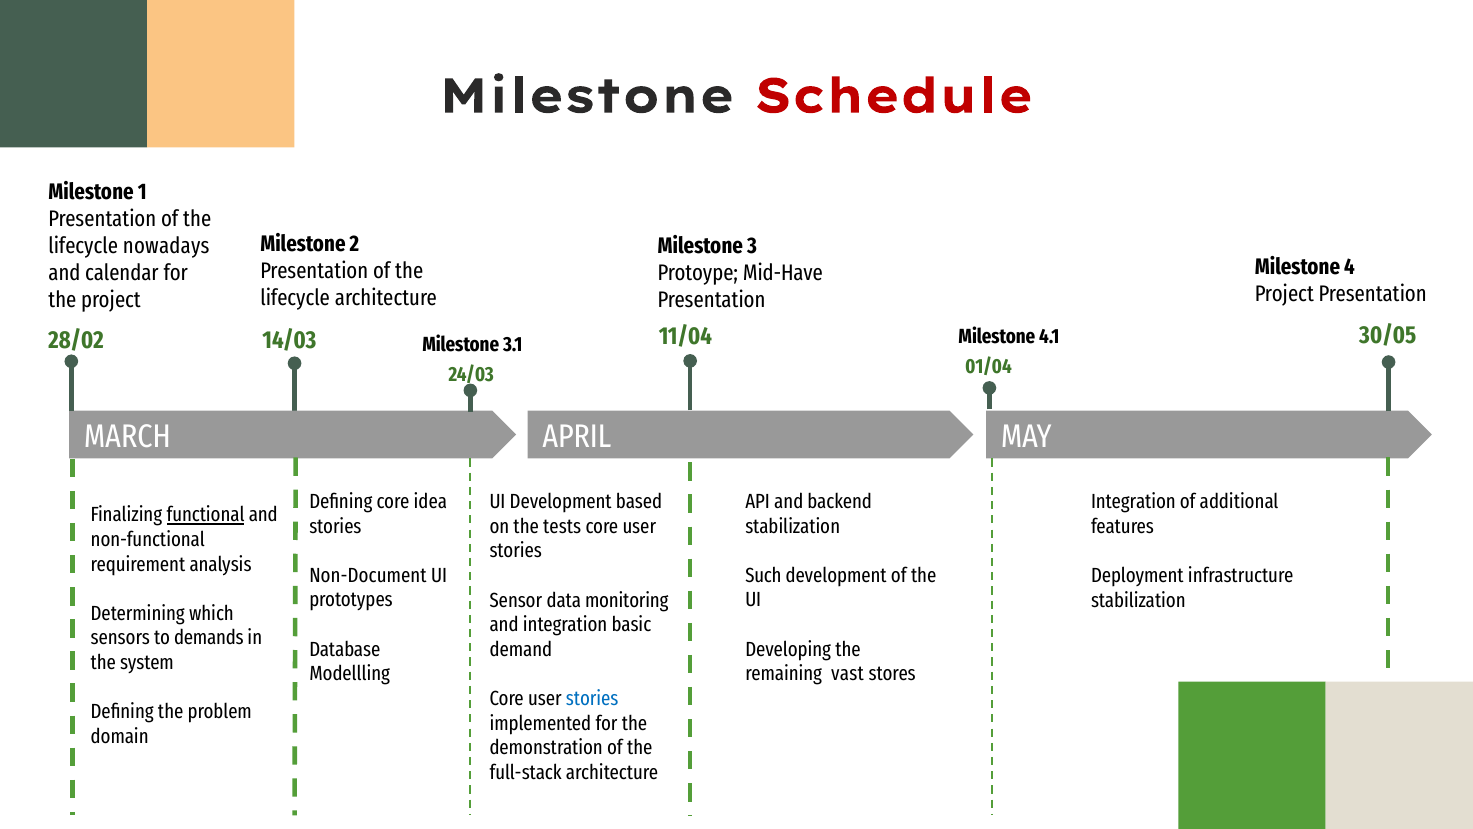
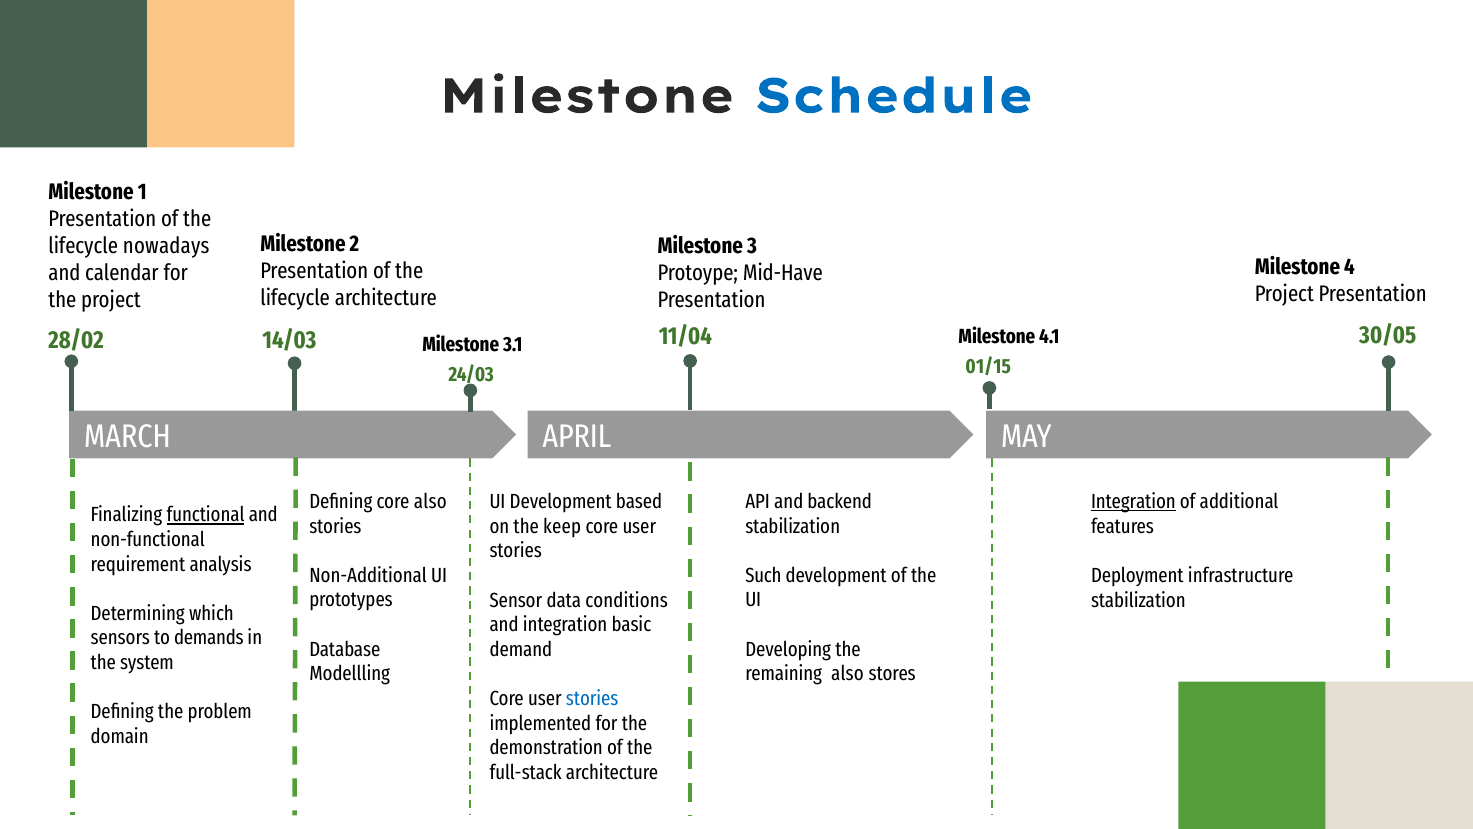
Schedule colour: red -> blue (894, 96)
01/04: 01/04 -> 01/15 (988, 366)
core idea: idea -> also (430, 502)
Integration underline: none -> present (1133, 502)
tests: tests -> keep (562, 526)
Non-Document: Non-Document -> Non-Additional (368, 575)
monitoring: monitoring -> conditions (627, 600)
remaining vast: vast -> also (847, 674)
